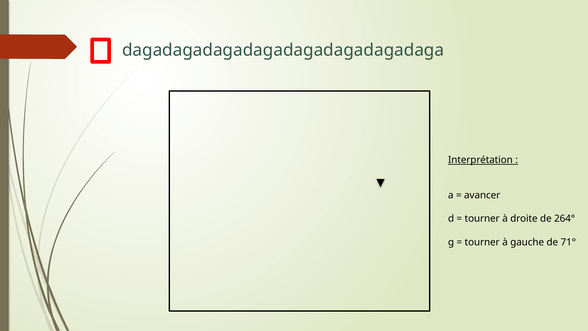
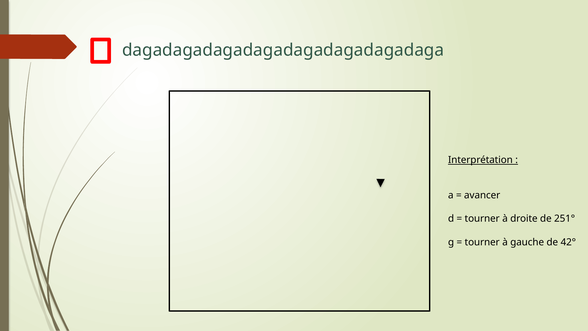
264°: 264° -> 251° (565, 219)
71°: 71° -> 42° (568, 242)
